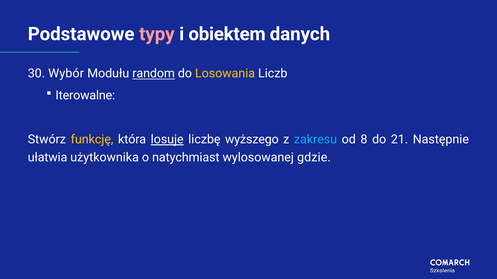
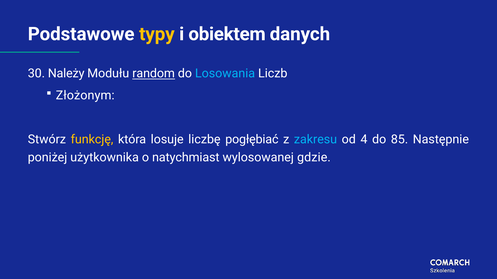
typy colour: pink -> yellow (157, 34)
Wybór: Wybór -> Należy (66, 74)
Losowania colour: yellow -> light blue (225, 74)
Iterowalne: Iterowalne -> Złożonym (85, 96)
losuje underline: present -> none (167, 140)
wyższego: wyższego -> pogłębiać (252, 140)
8: 8 -> 4 (364, 140)
21: 21 -> 85 (400, 140)
ułatwia: ułatwia -> poniżej (48, 158)
